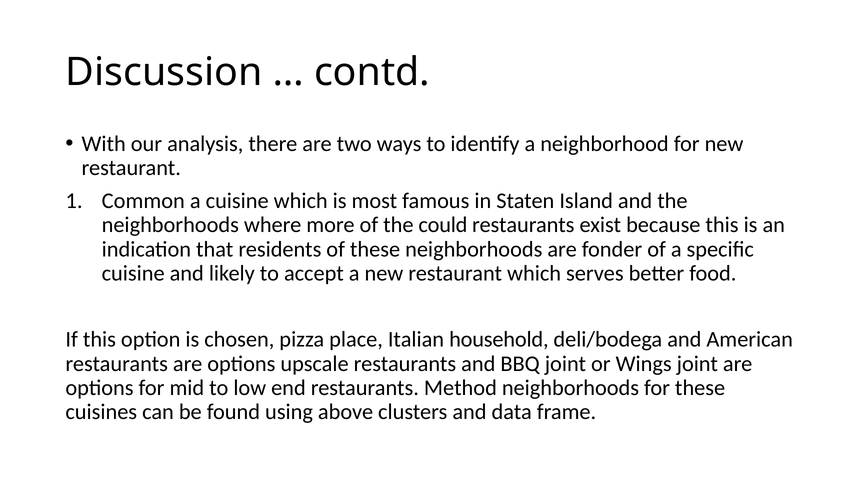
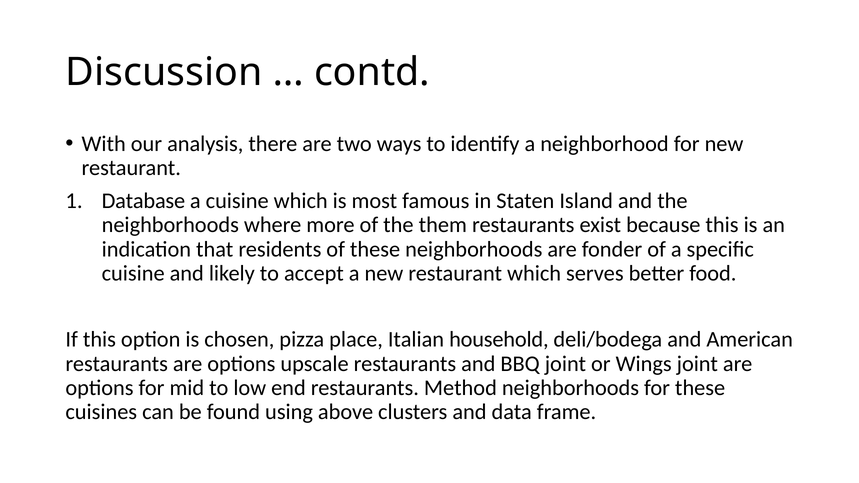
Common: Common -> Database (143, 201)
could: could -> them (443, 225)
